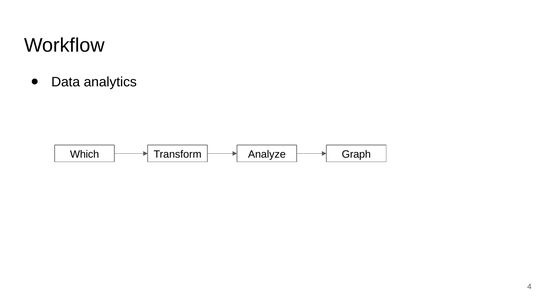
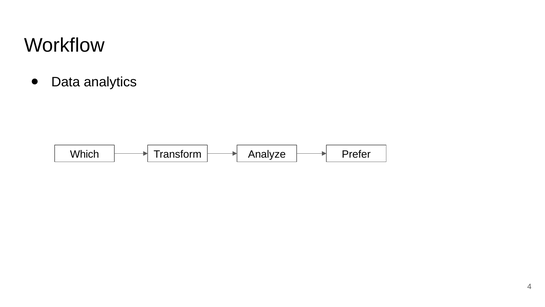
Graph: Graph -> Prefer (356, 154)
